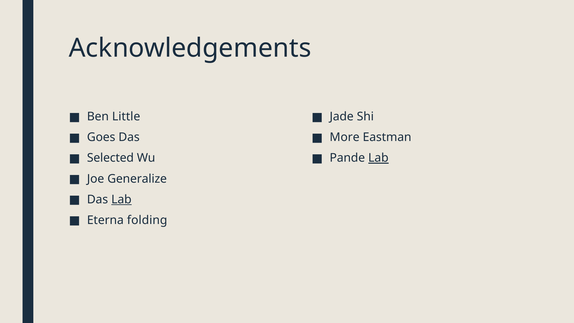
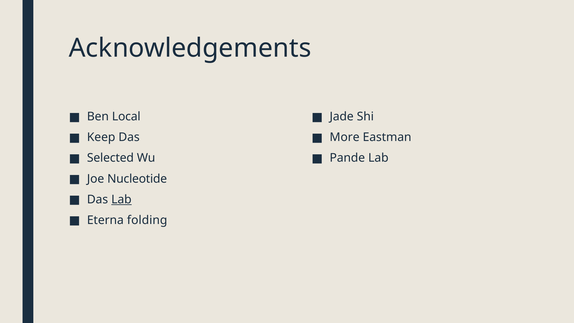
Little: Little -> Local (126, 117)
Goes: Goes -> Keep (101, 137)
Lab underline: present -> none (378, 158)
Generalize: Generalize -> Nucleotide (137, 179)
